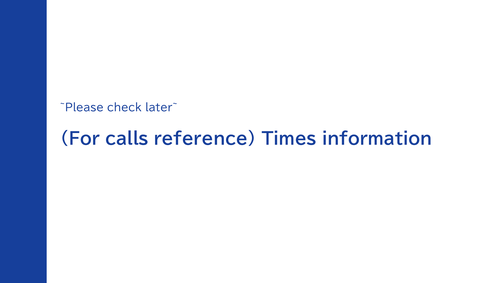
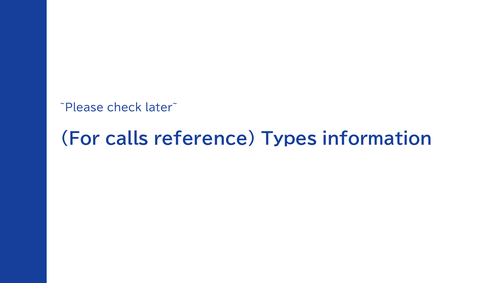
Times: Times -> Types (289, 139)
